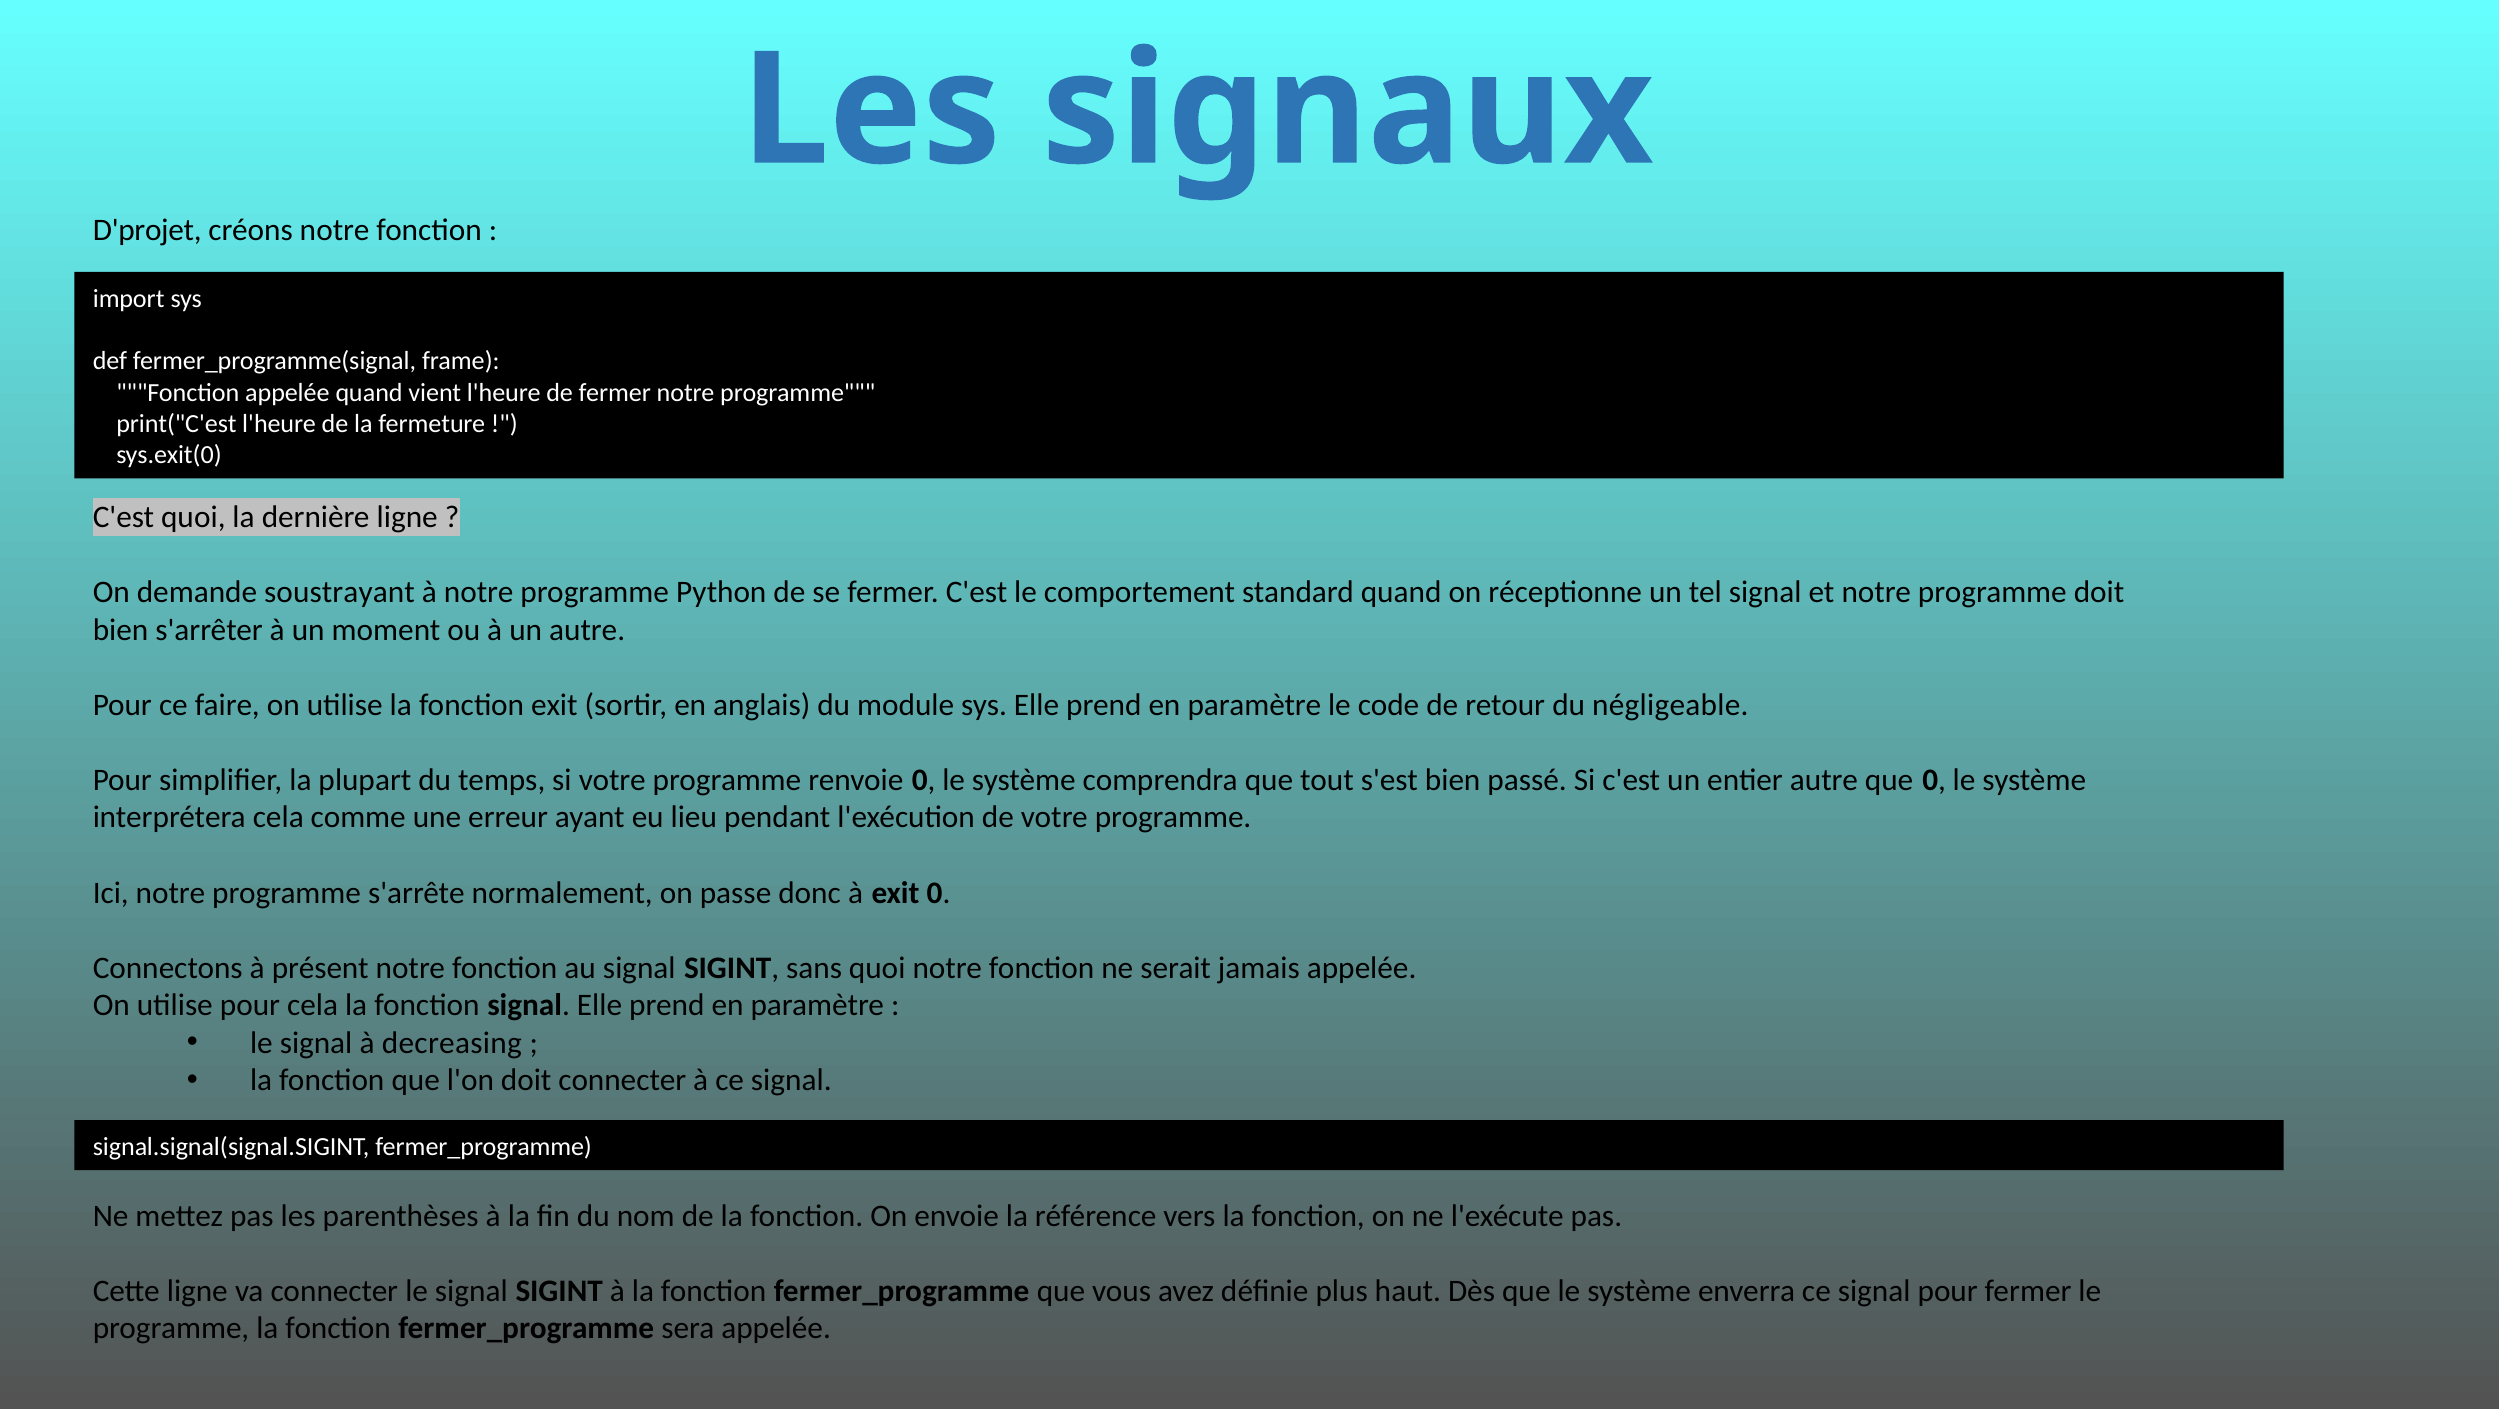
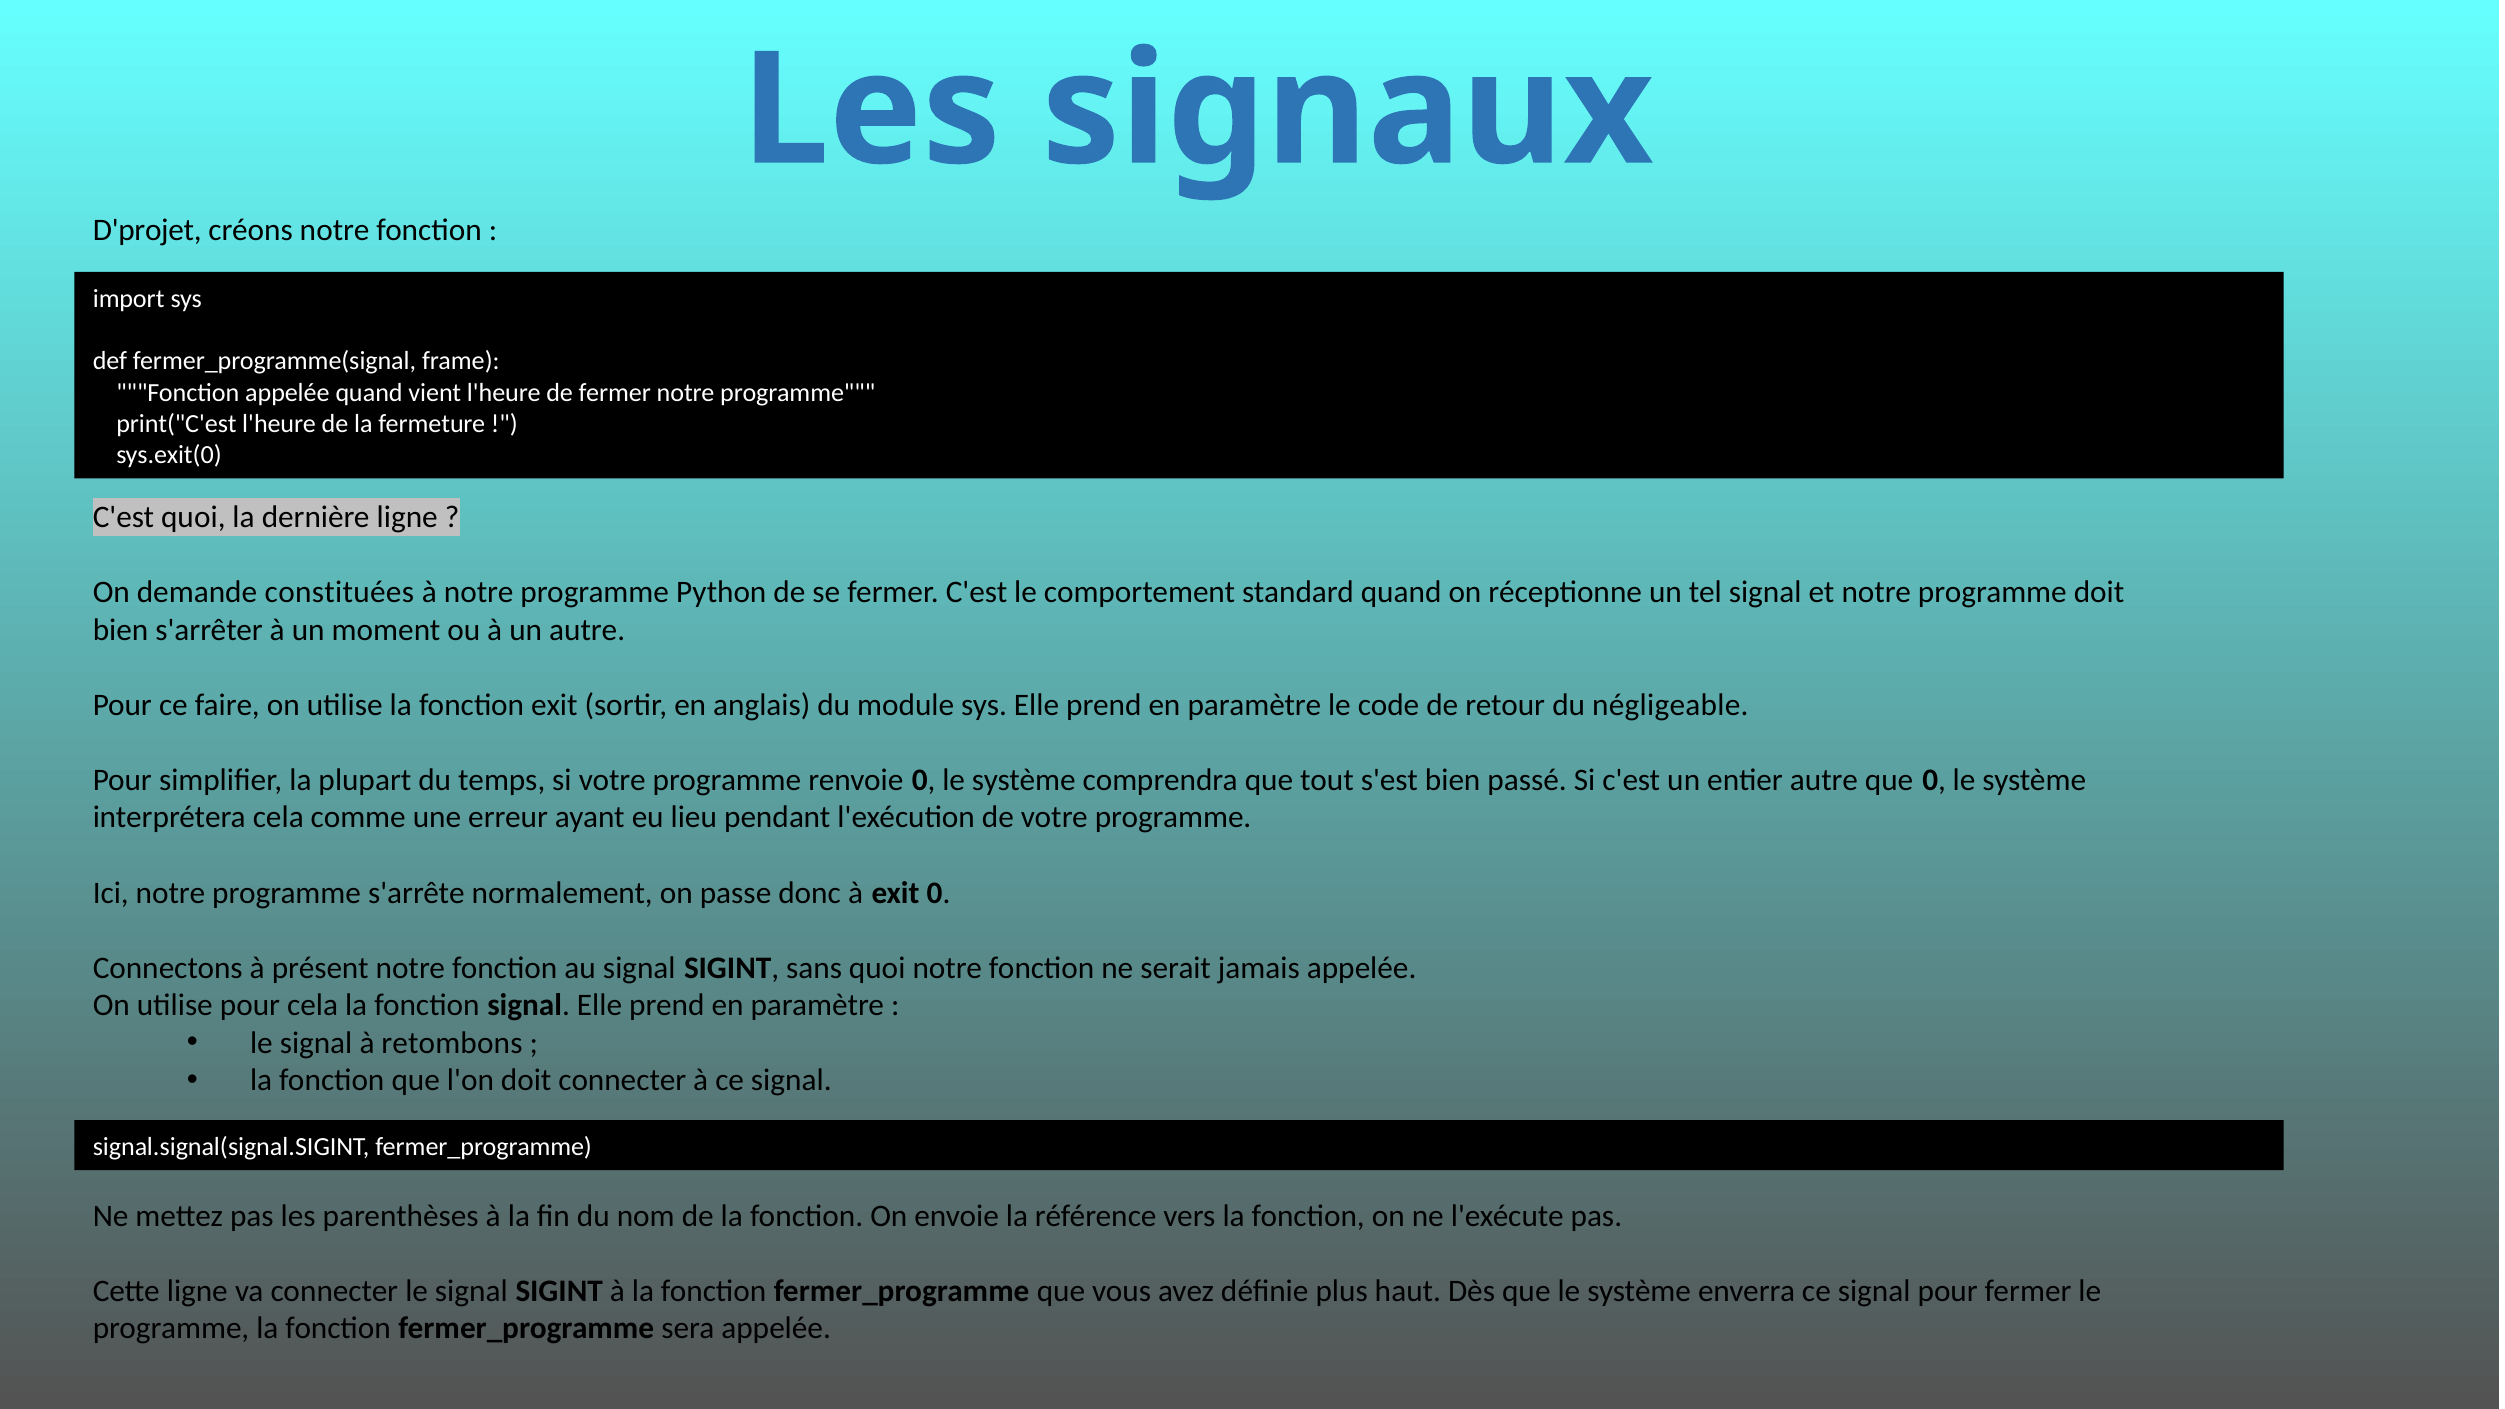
soustrayant: soustrayant -> constituées (339, 592)
decreasing: decreasing -> retombons (452, 1043)
